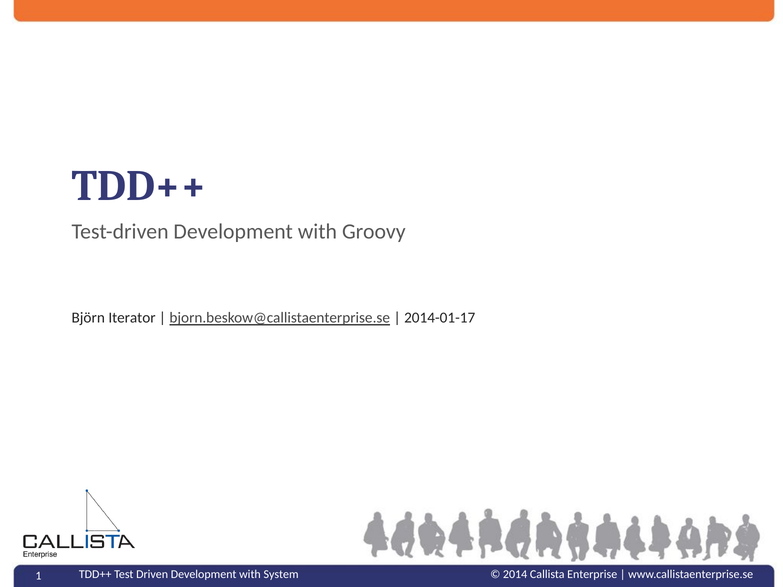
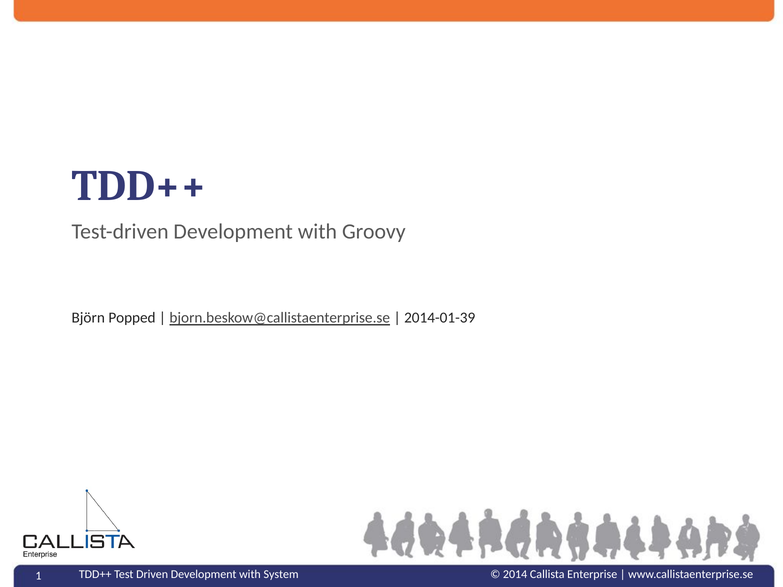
Iterator: Iterator -> Popped (132, 318)
2014-01-17: 2014-01-17 -> 2014-01-39 (440, 318)
